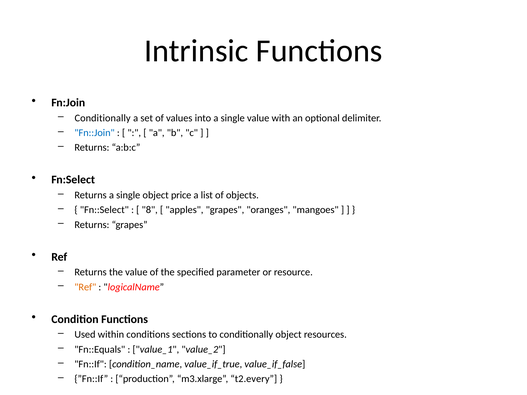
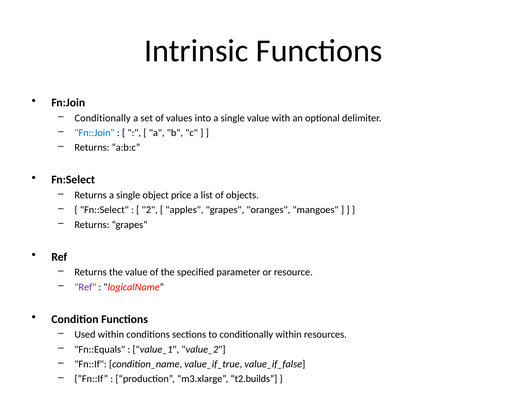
8: 8 -> 2 (150, 210)
Ref colour: orange -> purple (85, 287)
conditionally object: object -> within (289, 335)
t2.every: t2.every -> t2.builds (254, 379)
